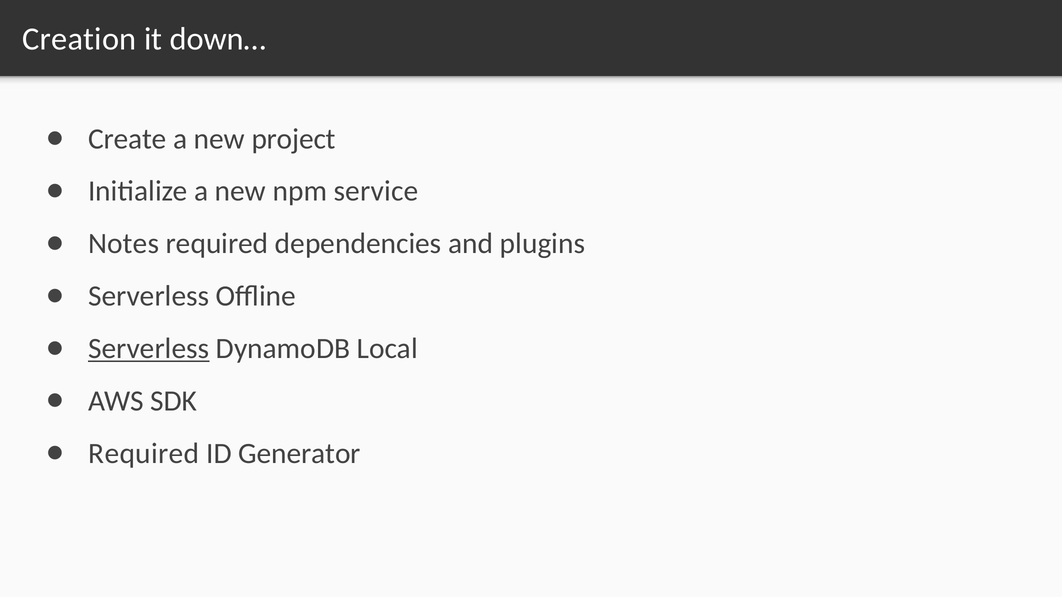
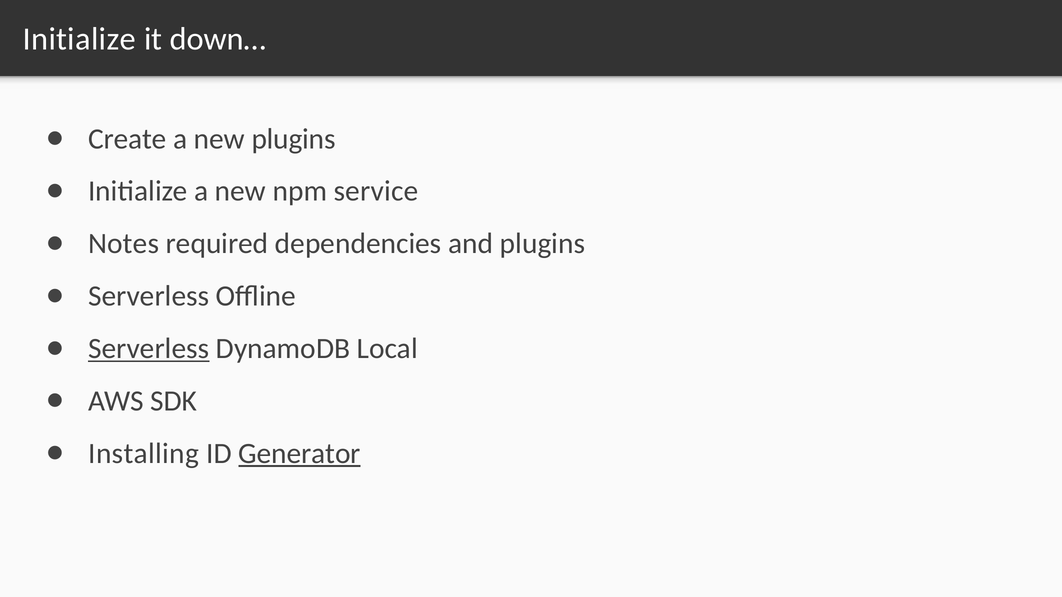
Creation: Creation -> Initialize (79, 39)
new project: project -> plugins (294, 139)
Required: Required -> Installing (144, 454)
Generator underline: none -> present (300, 454)
